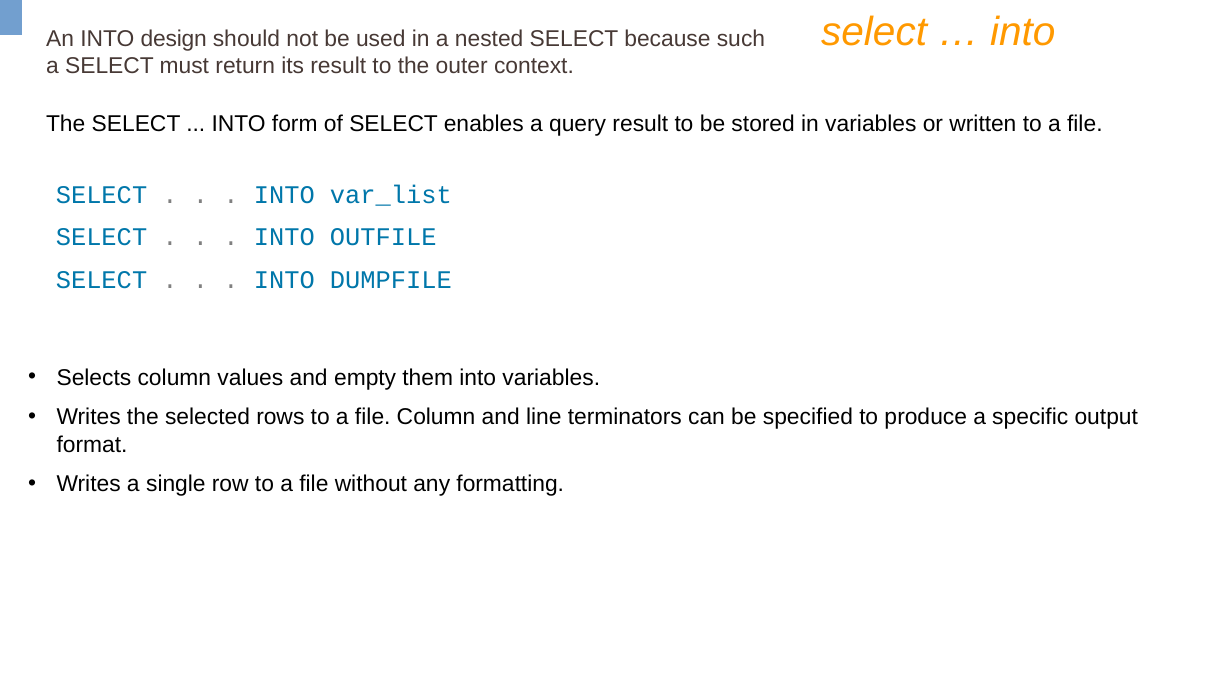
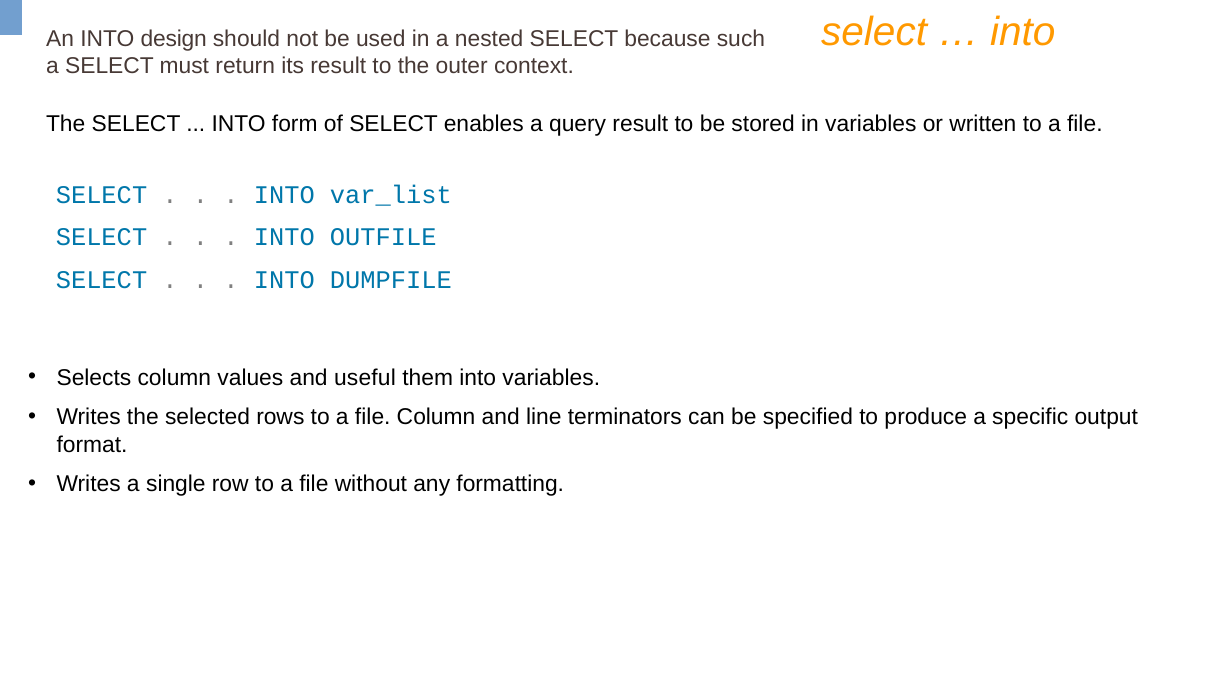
empty: empty -> useful (365, 377)
